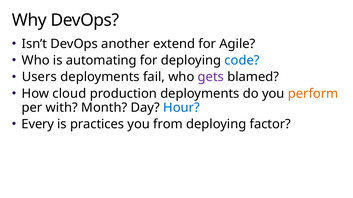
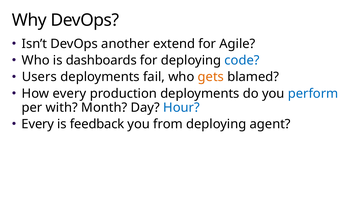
automating: automating -> dashboards (101, 61)
gets colour: purple -> orange (211, 77)
How cloud: cloud -> every (69, 94)
perform colour: orange -> blue (313, 94)
practices: practices -> feedback (97, 124)
factor: factor -> agent (270, 124)
